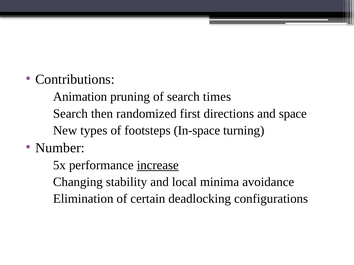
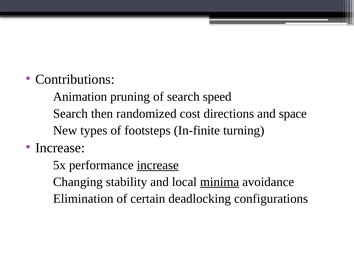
times: times -> speed (217, 97)
first: first -> cost (190, 114)
In-space: In-space -> In-finite (197, 131)
Number: Number -> Increase (60, 148)
minima underline: none -> present (220, 182)
